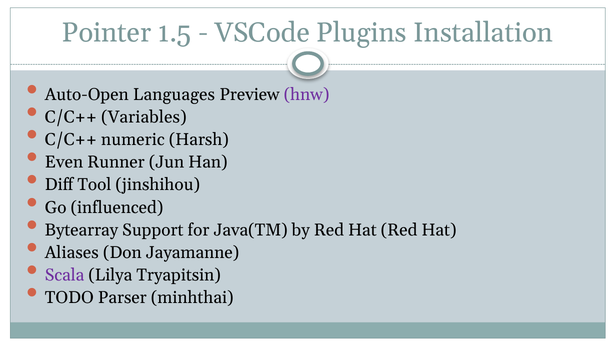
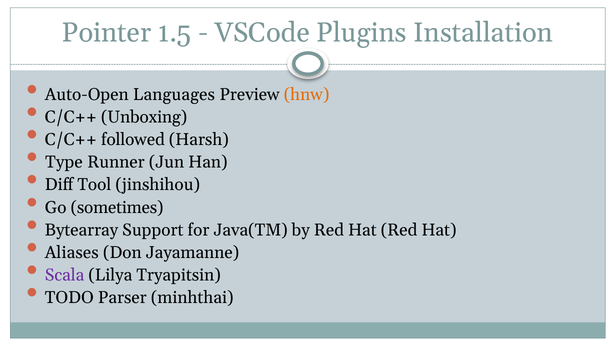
hnw colour: purple -> orange (307, 95)
Variables: Variables -> Unboxing (144, 117)
numeric: numeric -> followed (133, 140)
Even: Even -> Type (64, 162)
influenced: influenced -> sometimes (117, 208)
